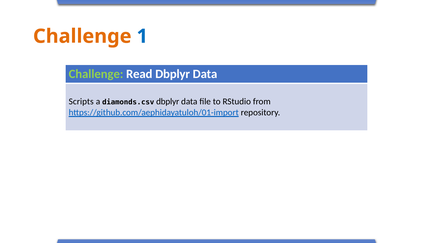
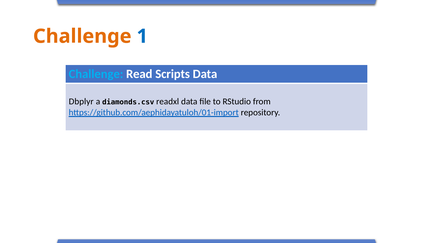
Challenge colour: light green -> light blue (96, 74)
Read Dbplyr: Dbplyr -> Scripts (173, 74)
Scripts: Scripts -> Dbplyr (81, 102)
diamonds.csv dbplyr: dbplyr -> readxl (168, 102)
